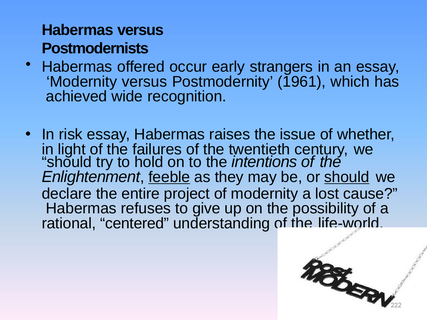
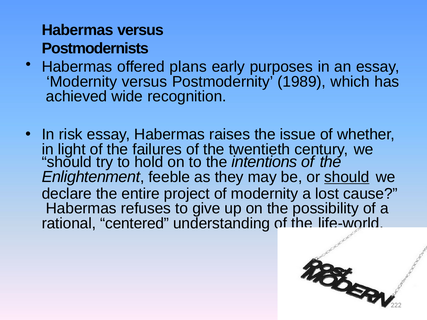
occur: occur -> plans (188, 67)
strangers: strangers -> purposes (281, 67)
1961: 1961 -> 1989 (302, 82)
feeble underline: present -> none (169, 177)
